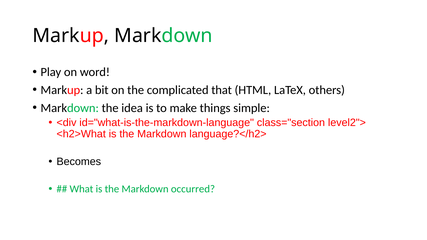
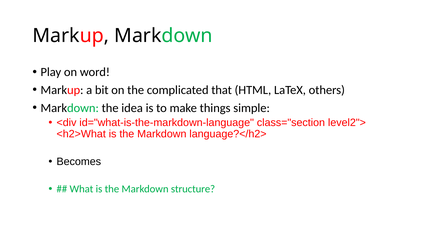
occurred: occurred -> structure (193, 189)
